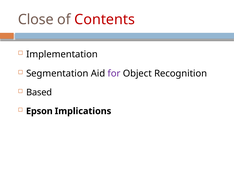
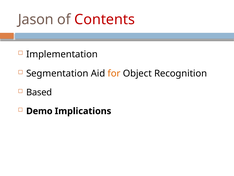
Close: Close -> Jason (36, 20)
for colour: purple -> orange (114, 73)
Epson: Epson -> Demo (39, 111)
